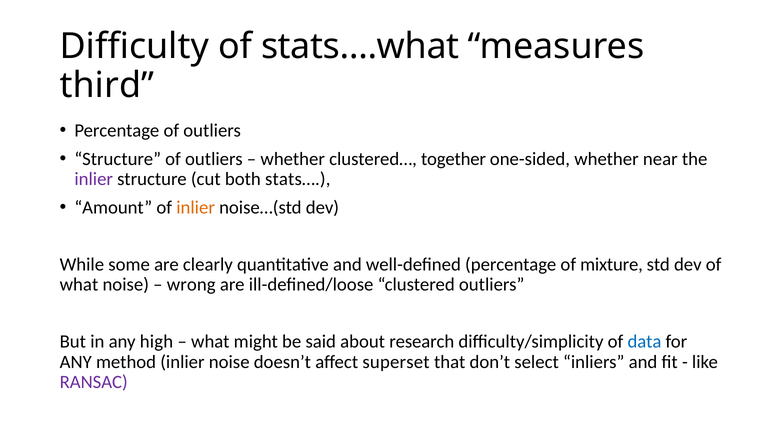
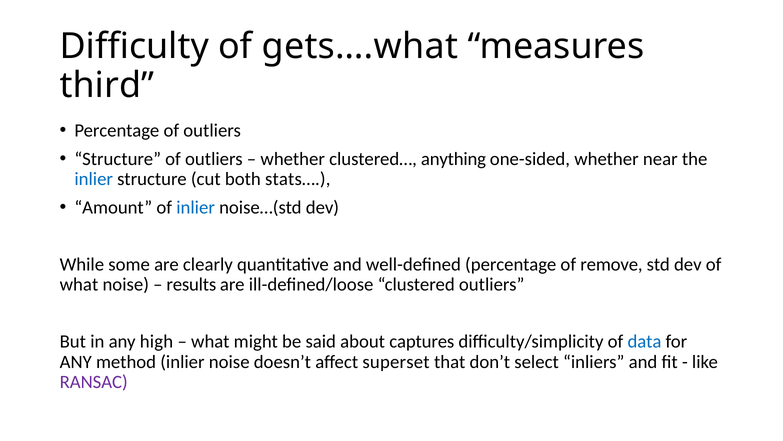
stats….what: stats….what -> gets….what (360, 46)
together: together -> anything (454, 159)
inlier colour: purple -> blue (94, 179)
inlier colour: orange -> blue (196, 207)
mixture: mixture -> remove (611, 264)
wrong: wrong -> results (191, 284)
research: research -> captures (422, 341)
